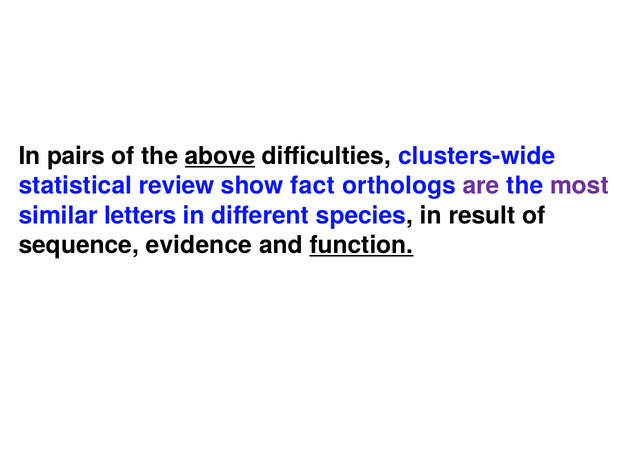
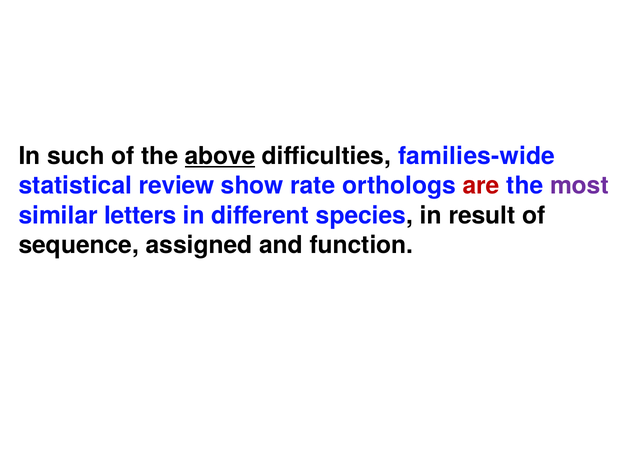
pairs: pairs -> such (76, 156)
clusters-wide: clusters-wide -> families-wide (477, 156)
fact: fact -> rate (313, 186)
are colour: purple -> red (481, 186)
evidence: evidence -> assigned (199, 245)
function underline: present -> none (361, 245)
